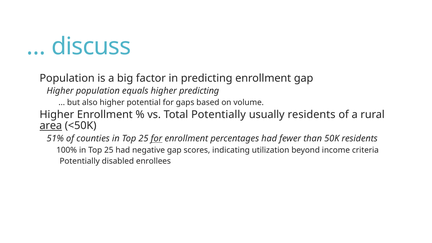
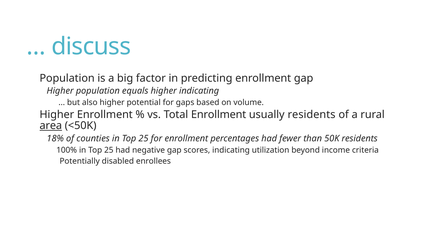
higher predicting: predicting -> indicating (199, 91)
Total Potentially: Potentially -> Enrollment (219, 115)
51%: 51% -> 18% (55, 139)
for underline: present -> none (156, 139)
